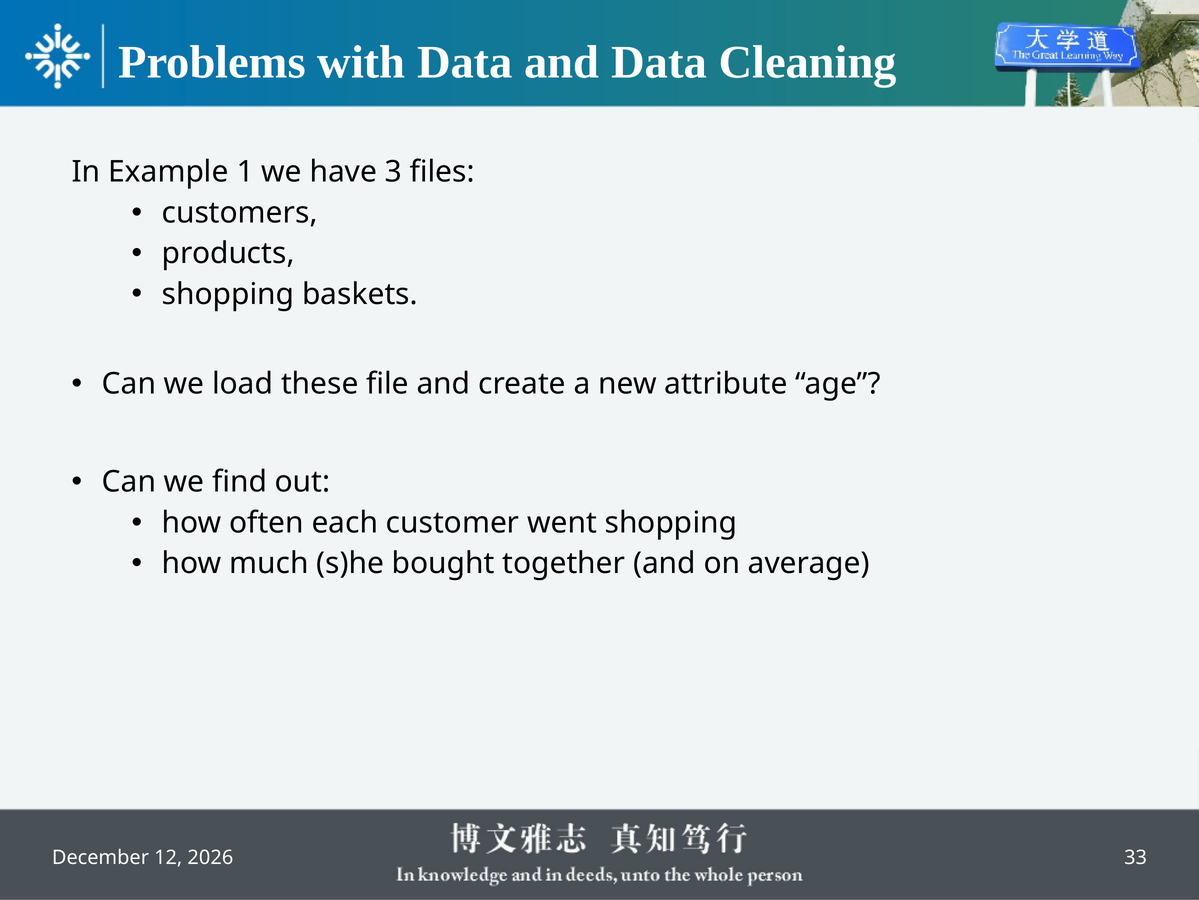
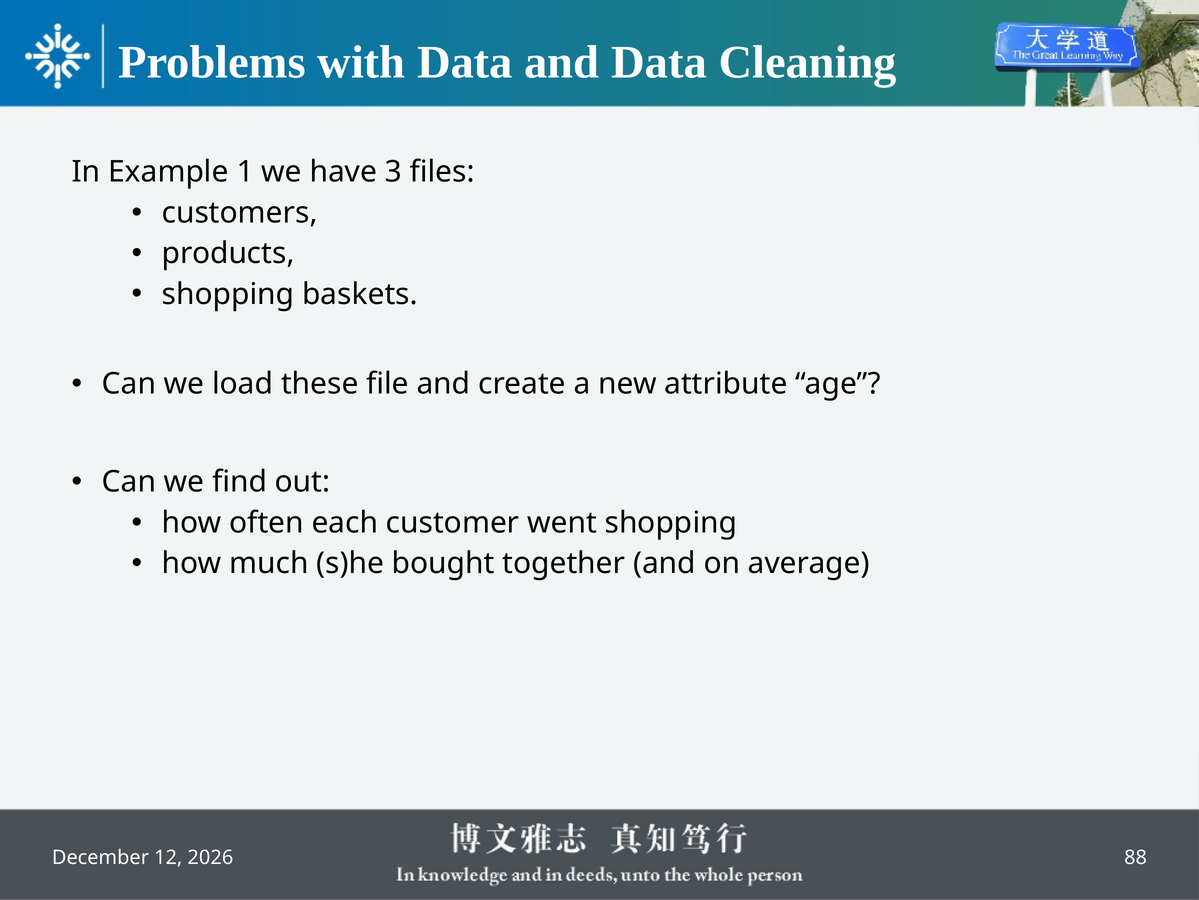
33: 33 -> 88 (1136, 857)
